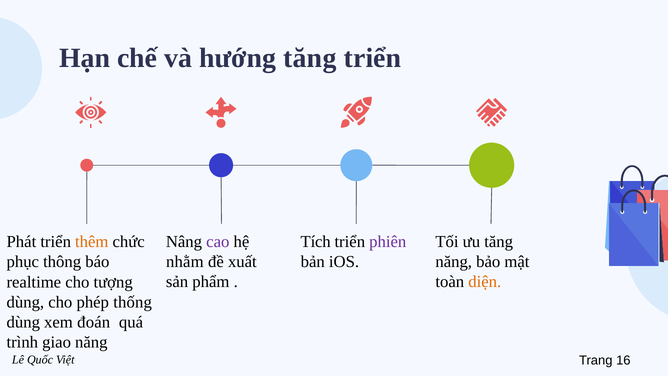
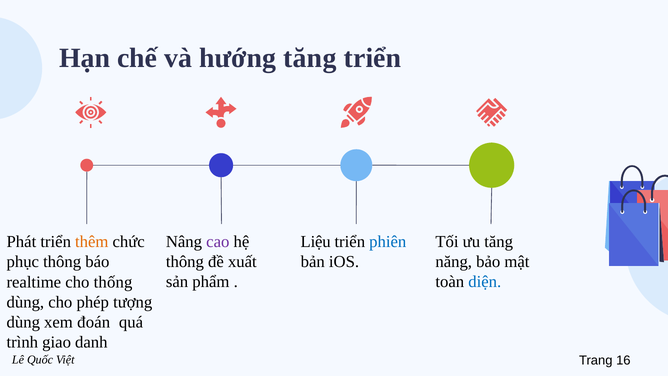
Tích: Tích -> Liệu (316, 242)
phiên colour: purple -> blue (388, 242)
nhằm: nhằm -> thông (185, 262)
diện colour: orange -> blue (485, 282)
tượng: tượng -> thống (113, 282)
thống: thống -> tượng (133, 302)
giao năng: năng -> danh (91, 342)
